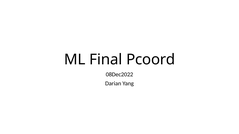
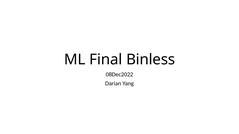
Pcoord: Pcoord -> Binless (151, 60)
